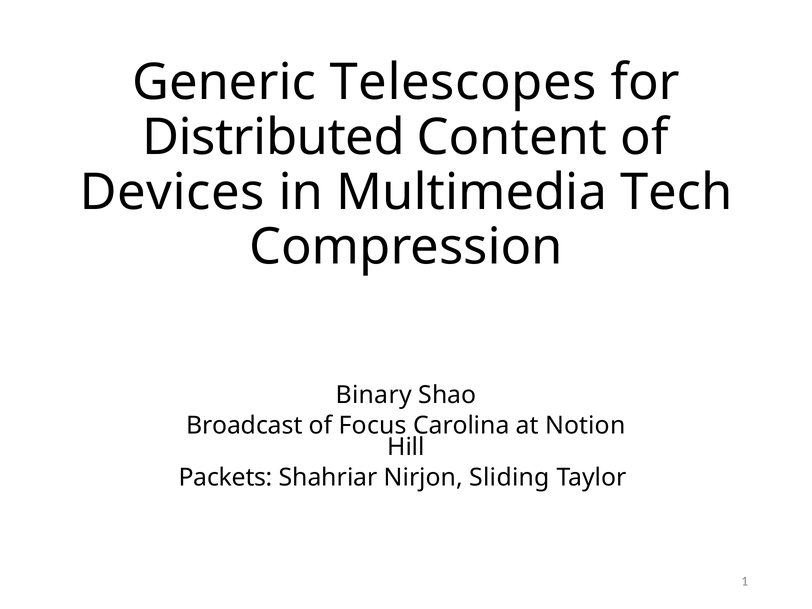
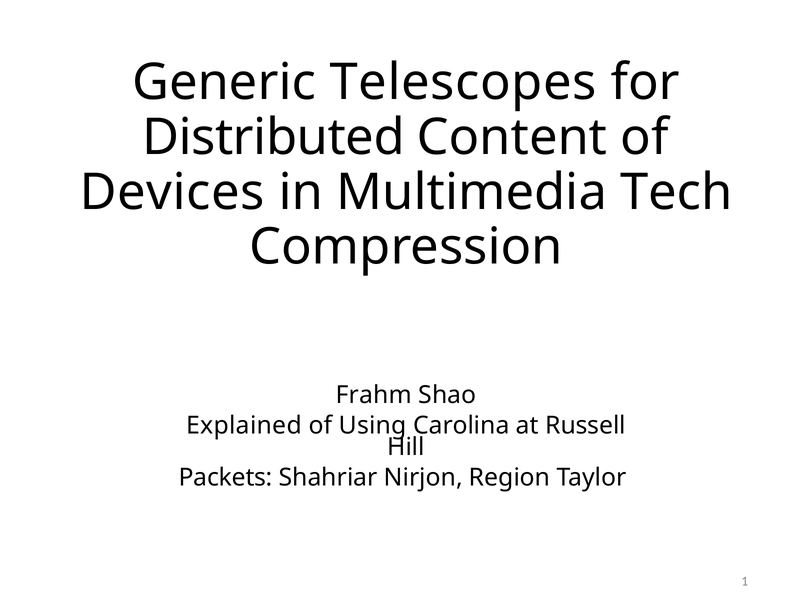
Binary: Binary -> Frahm (374, 395)
Broadcast: Broadcast -> Explained (244, 426)
Focus: Focus -> Using (373, 426)
Notion: Notion -> Russell (585, 426)
Sliding: Sliding -> Region (510, 478)
